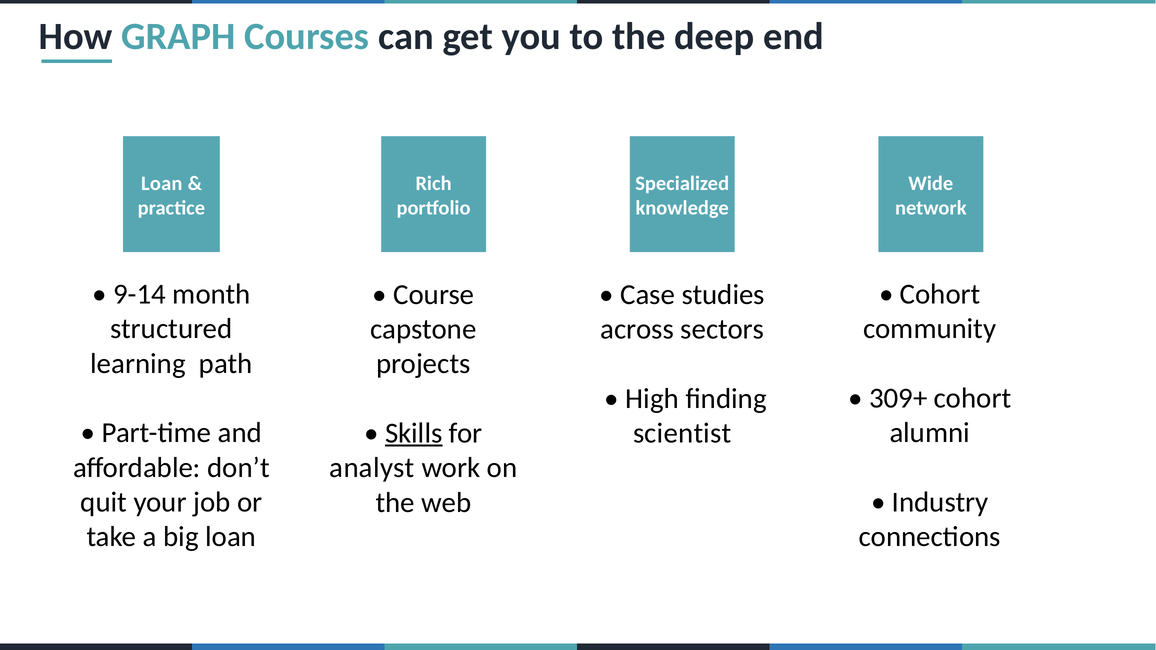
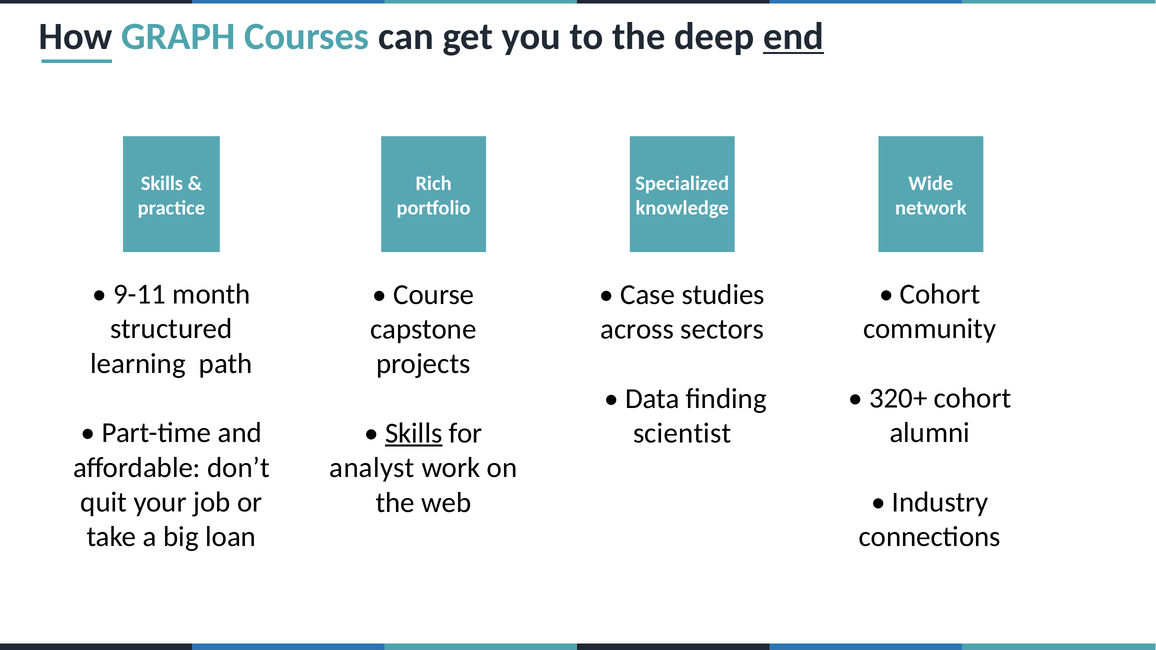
end underline: none -> present (793, 37)
Loan: Loan -> Skills (162, 183)
9-14: 9-14 -> 9-11 (139, 294)
309+: 309+ -> 320+ (898, 398)
High: High -> Data (652, 399)
